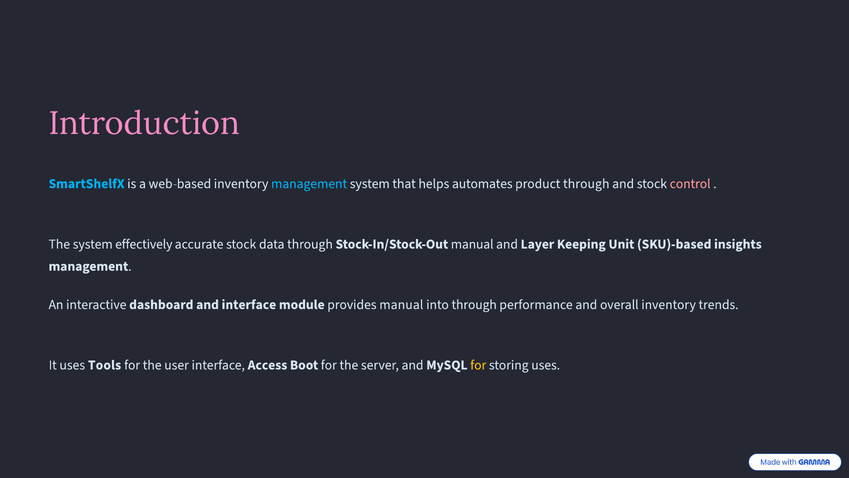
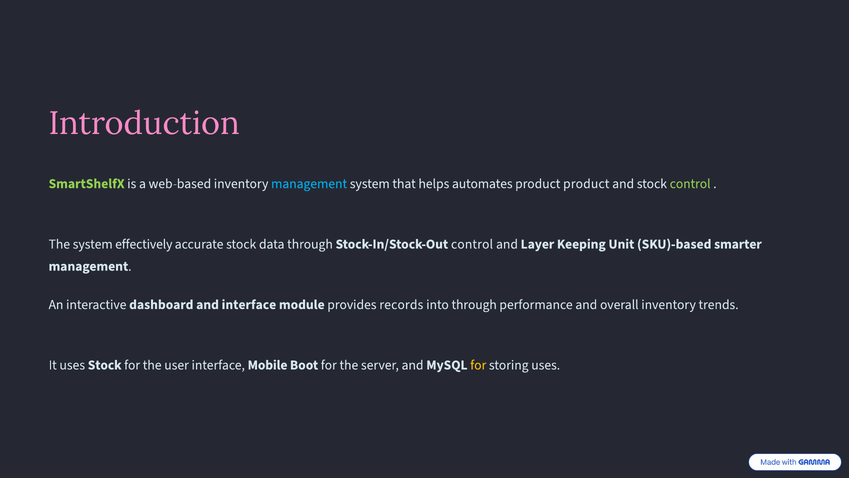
SmartShelfX colour: light blue -> light green (87, 183)
product through: through -> product (586, 183)
control colour: pink -> light green (690, 183)
Stock-In/Stock-Out manual: manual -> control (472, 244)
insights: insights -> smarter (738, 244)
provides manual: manual -> records (401, 304)
uses Tools: Tools -> Stock (105, 365)
Access: Access -> Mobile (268, 365)
